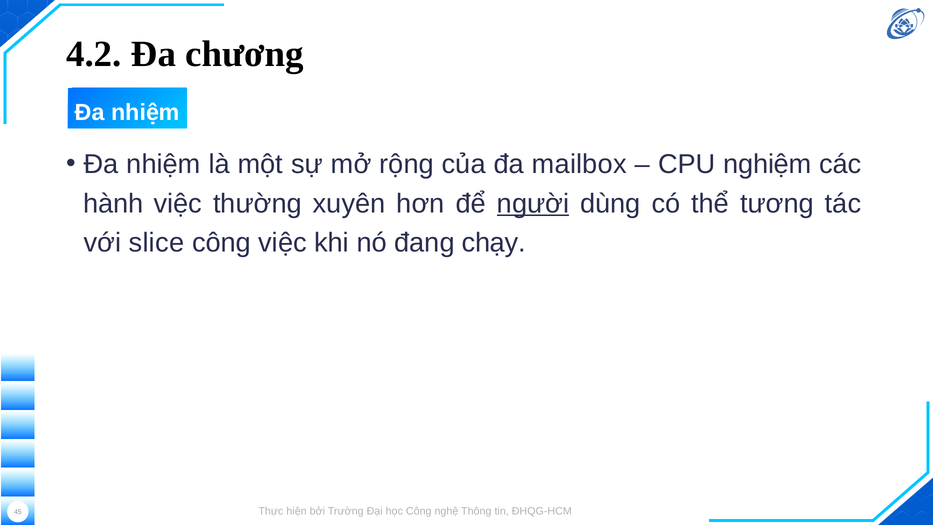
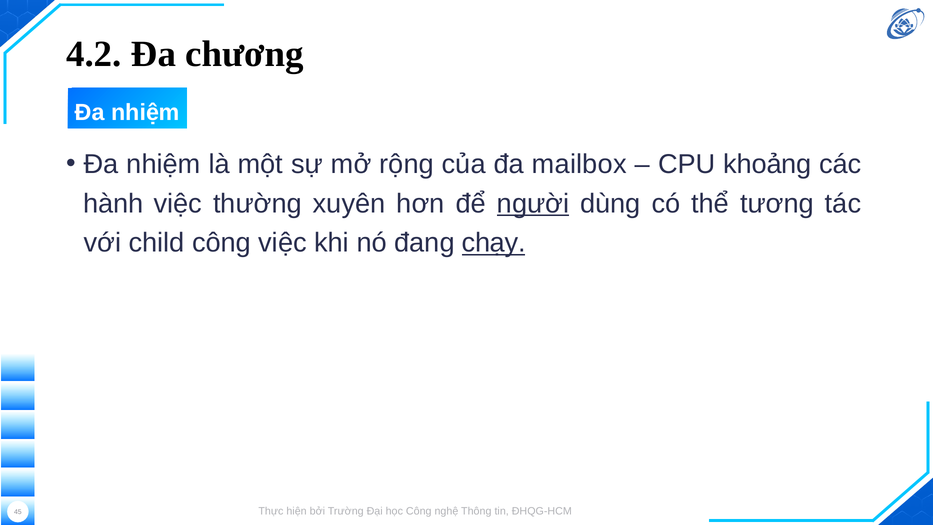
nghiệm: nghiệm -> khoảng (767, 164)
slice: slice -> child (157, 243)
chạy underline: none -> present (494, 243)
